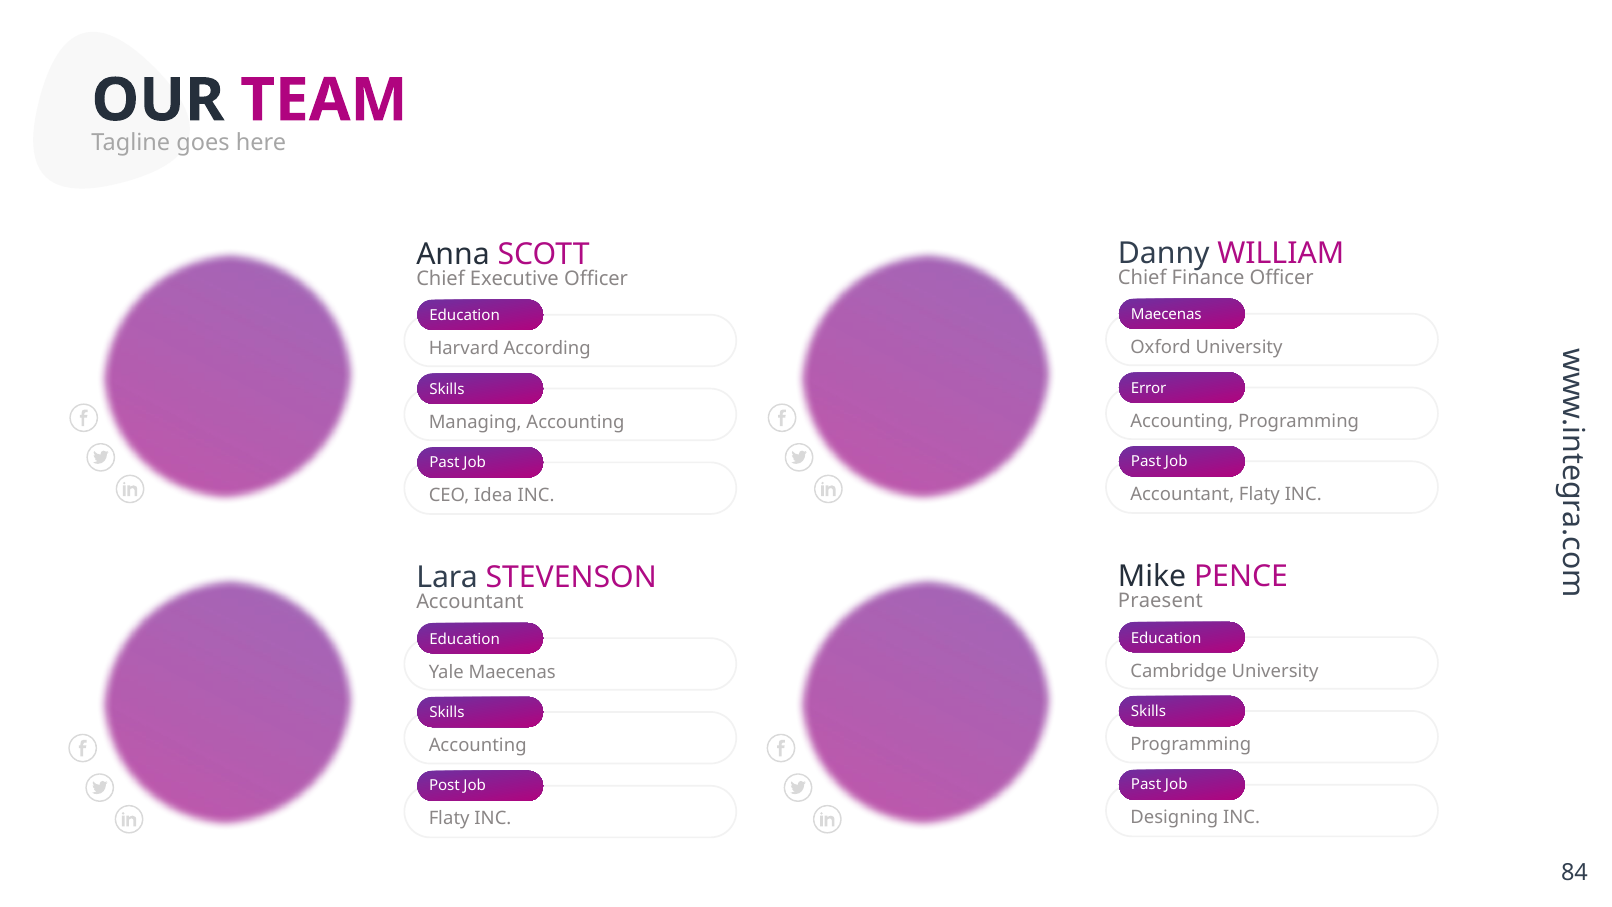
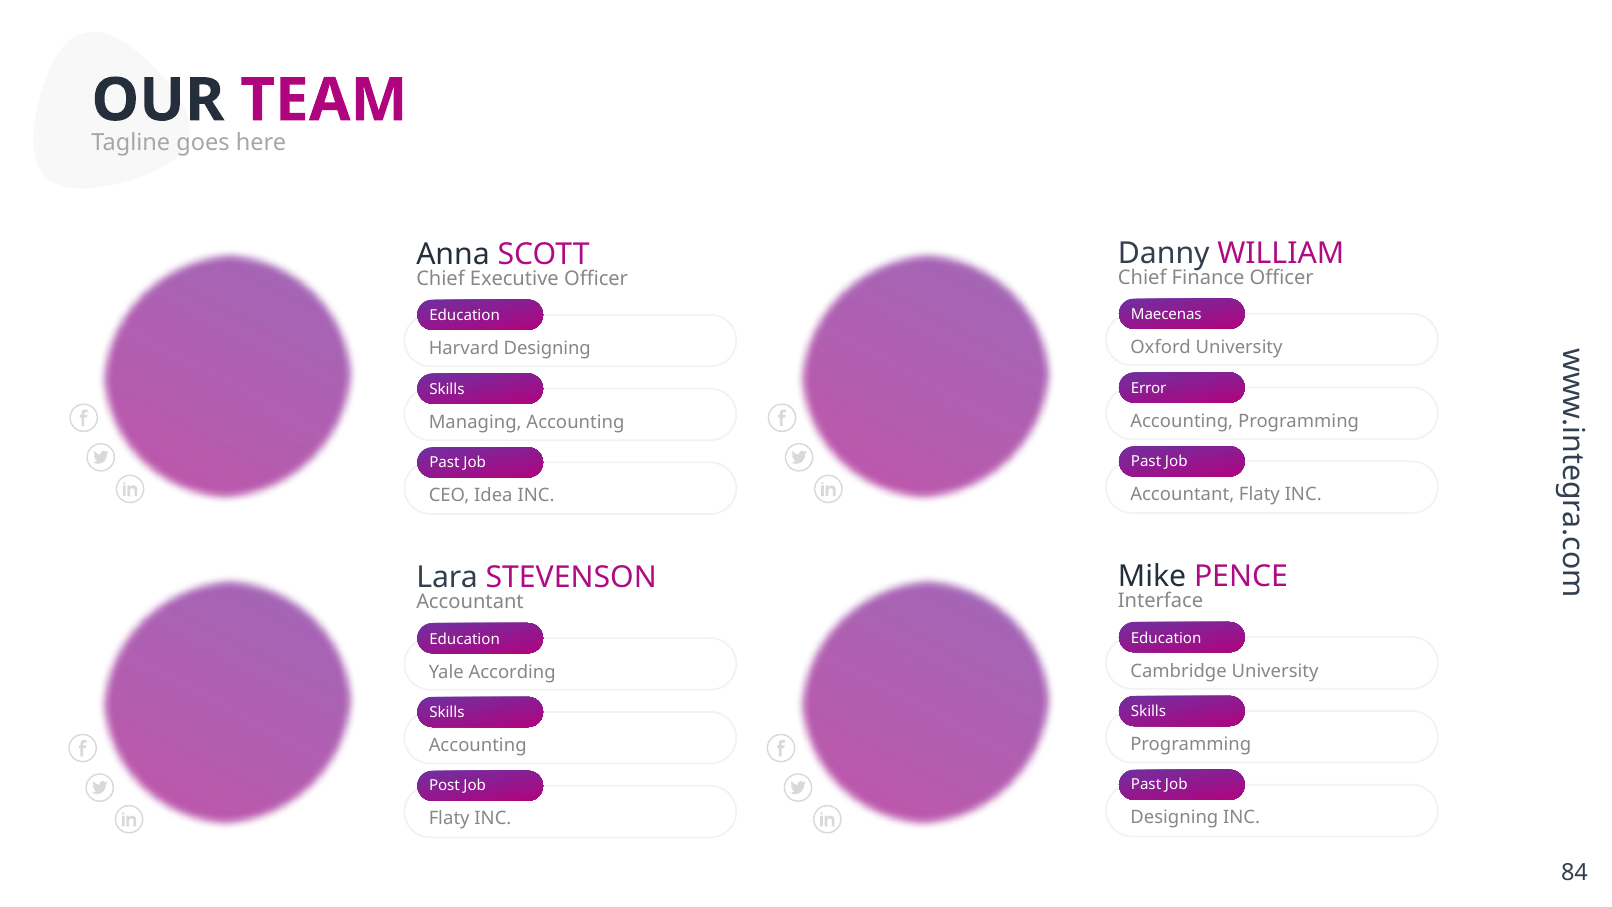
Harvard According: According -> Designing (547, 349)
Praesent: Praesent -> Interface (1161, 601)
Yale Maecenas: Maecenas -> According (512, 672)
